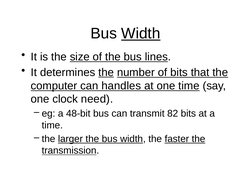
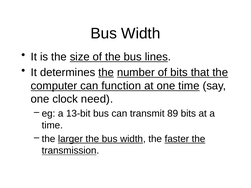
Width underline: present -> none (141, 34)
handles: handles -> function (121, 86)
48-bit: 48-bit -> 13-bit (78, 114)
82: 82 -> 89 (173, 114)
